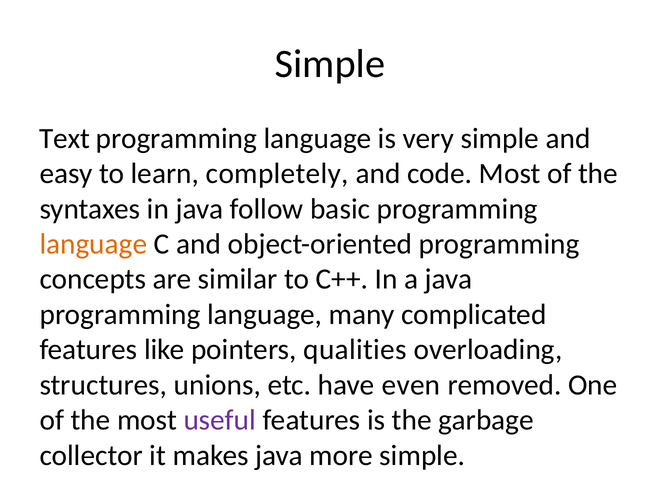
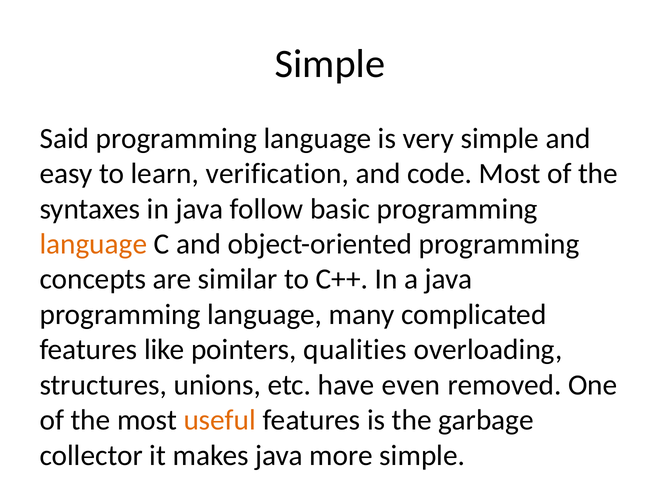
Text: Text -> Said (64, 138)
completely: completely -> verification (277, 174)
useful colour: purple -> orange (220, 420)
